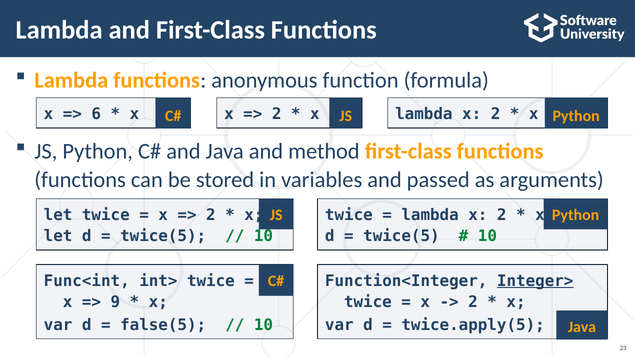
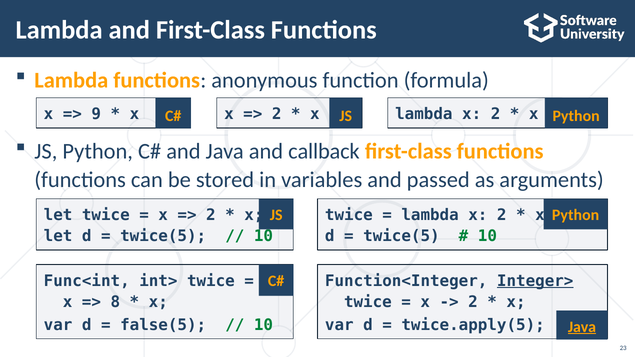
6: 6 -> 9 (96, 114)
method: method -> callback (324, 151)
9: 9 -> 8 (115, 302)
Java underline: none -> present (582, 327)
